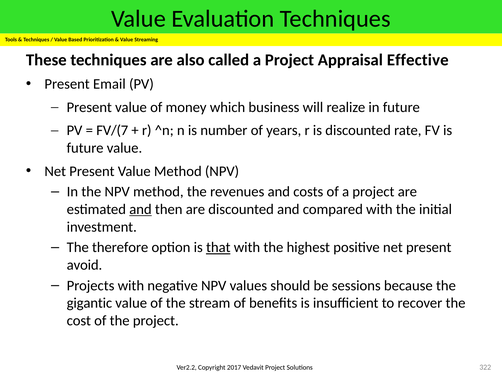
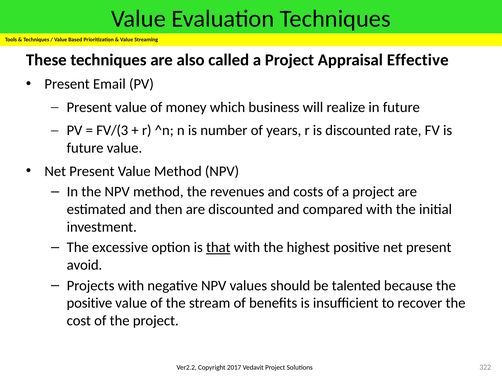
FV/(7: FV/(7 -> FV/(3 (112, 130)
and underline: present -> none (140, 209)
therefore: therefore -> excessive (120, 247)
sessions: sessions -> talented (356, 285)
gigantic: gigantic -> positive (89, 303)
